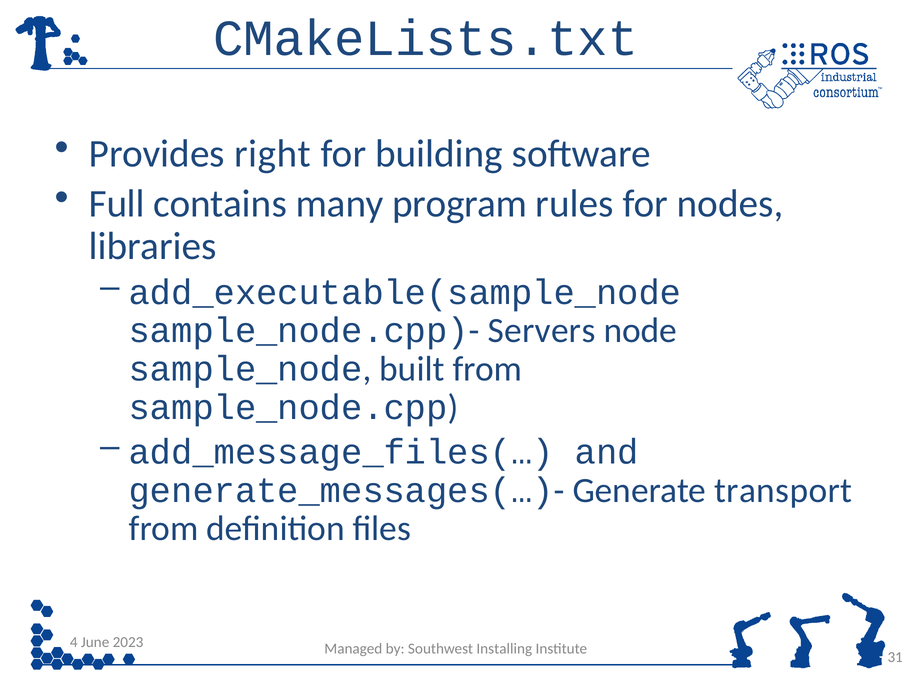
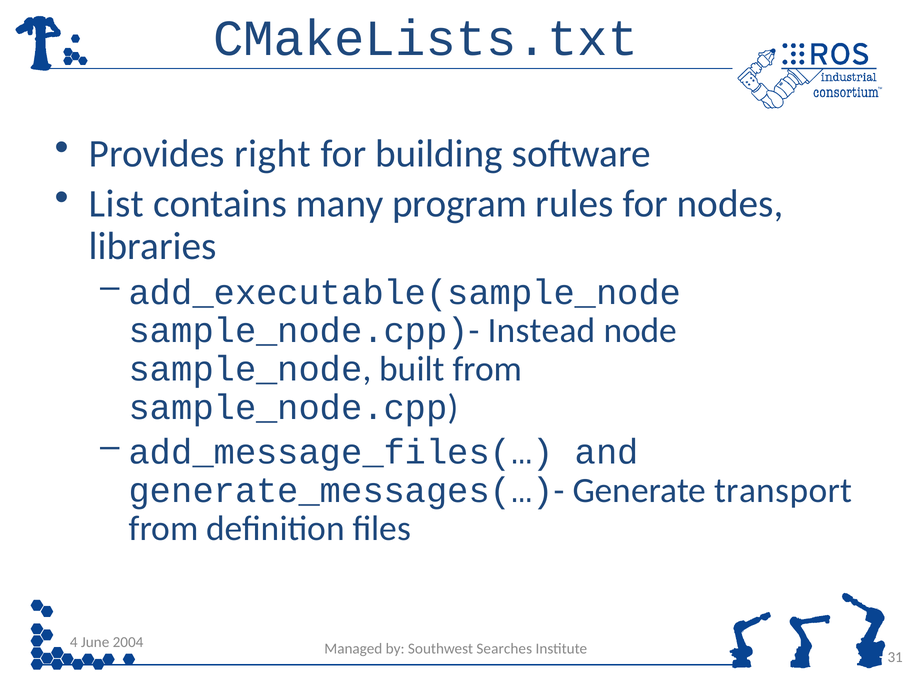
Full: Full -> List (116, 204)
Servers: Servers -> Instead (542, 331)
2023: 2023 -> 2004 (128, 642)
Installing: Installing -> Searches (504, 649)
